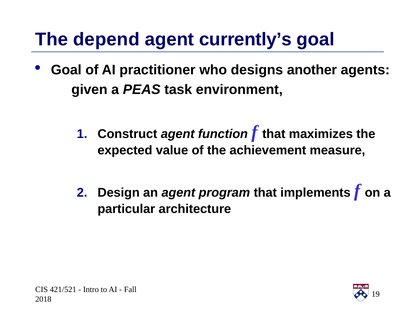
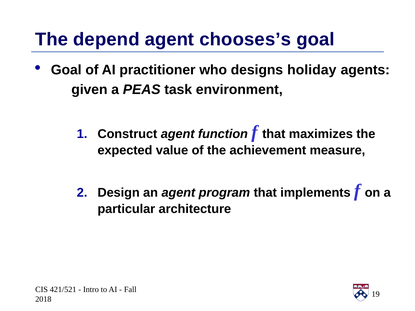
currently’s: currently’s -> chooses’s (245, 39)
another: another -> holiday (312, 70)
